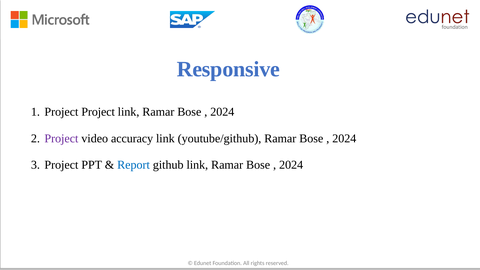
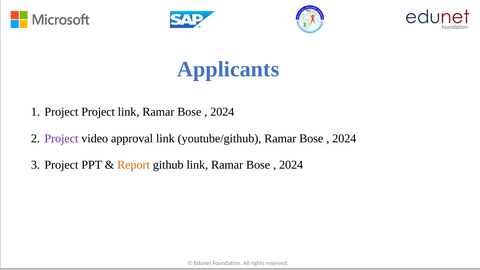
Responsive: Responsive -> Applicants (228, 69)
accuracy: accuracy -> approval (132, 138)
Report colour: blue -> orange (134, 165)
